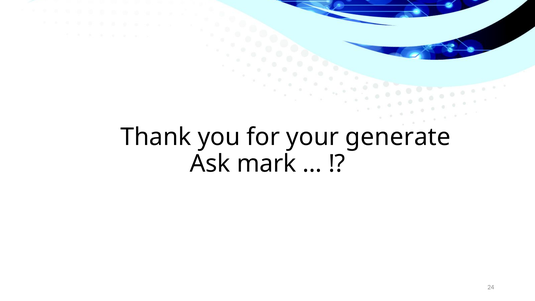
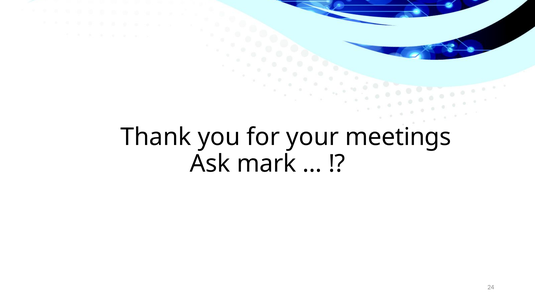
generate: generate -> meetings (398, 137)
